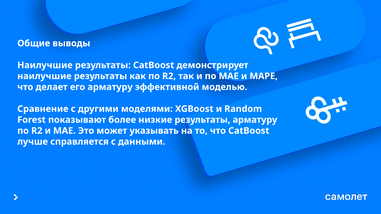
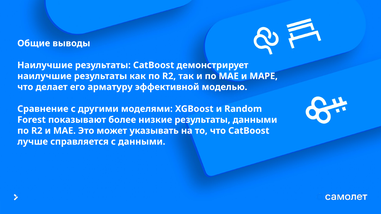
результаты арматуру: арматуру -> данными (255, 120)
